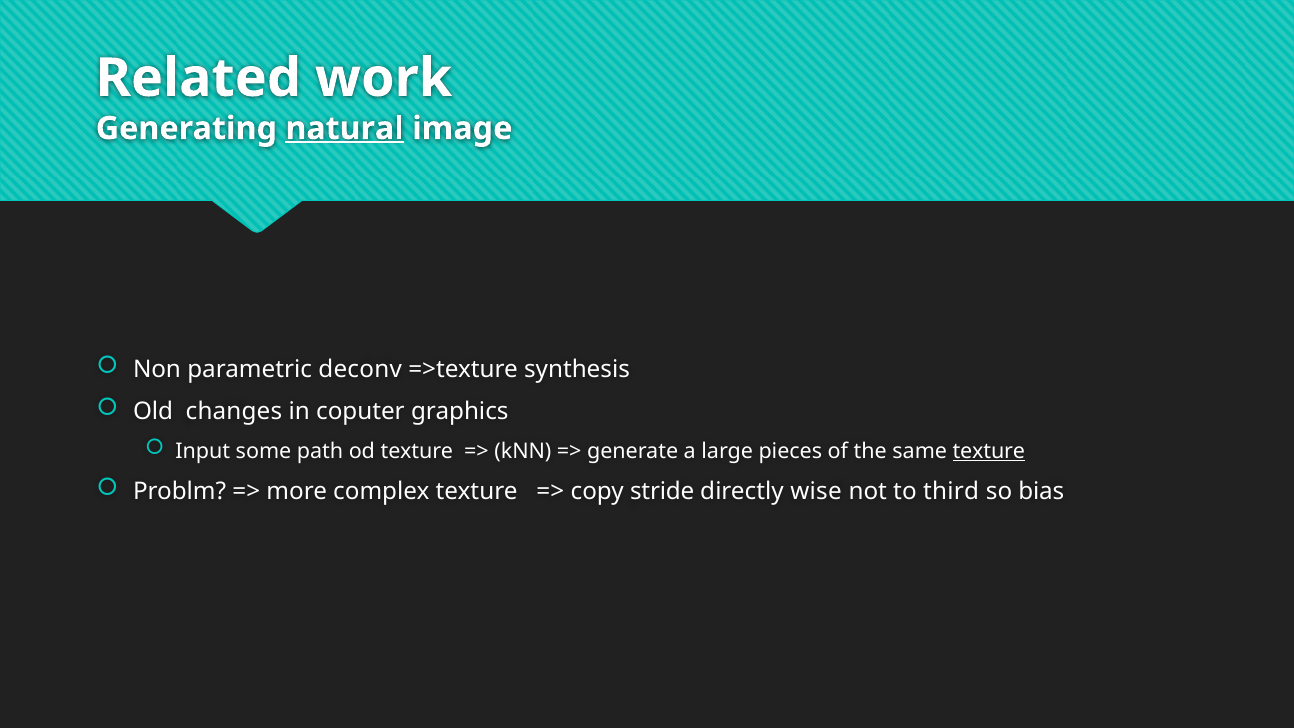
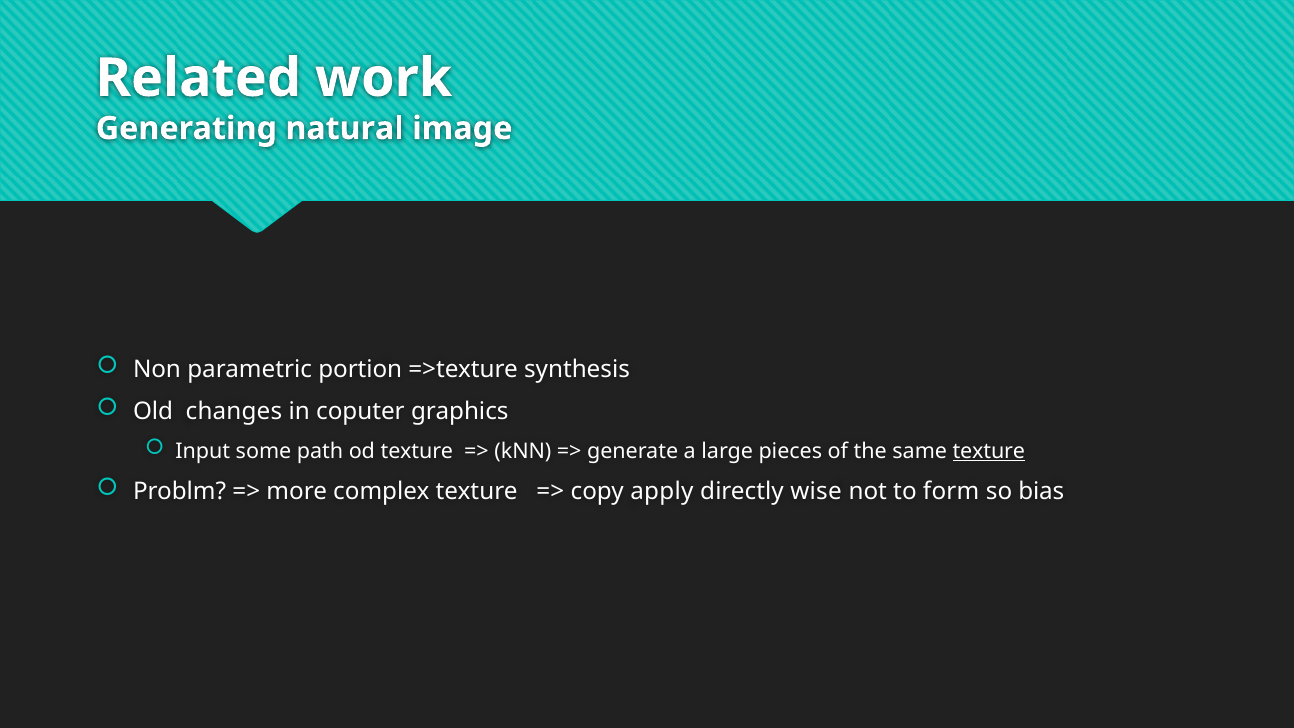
natural underline: present -> none (345, 128)
deconv: deconv -> portion (360, 369)
stride: stride -> apply (662, 492)
third: third -> form (951, 492)
